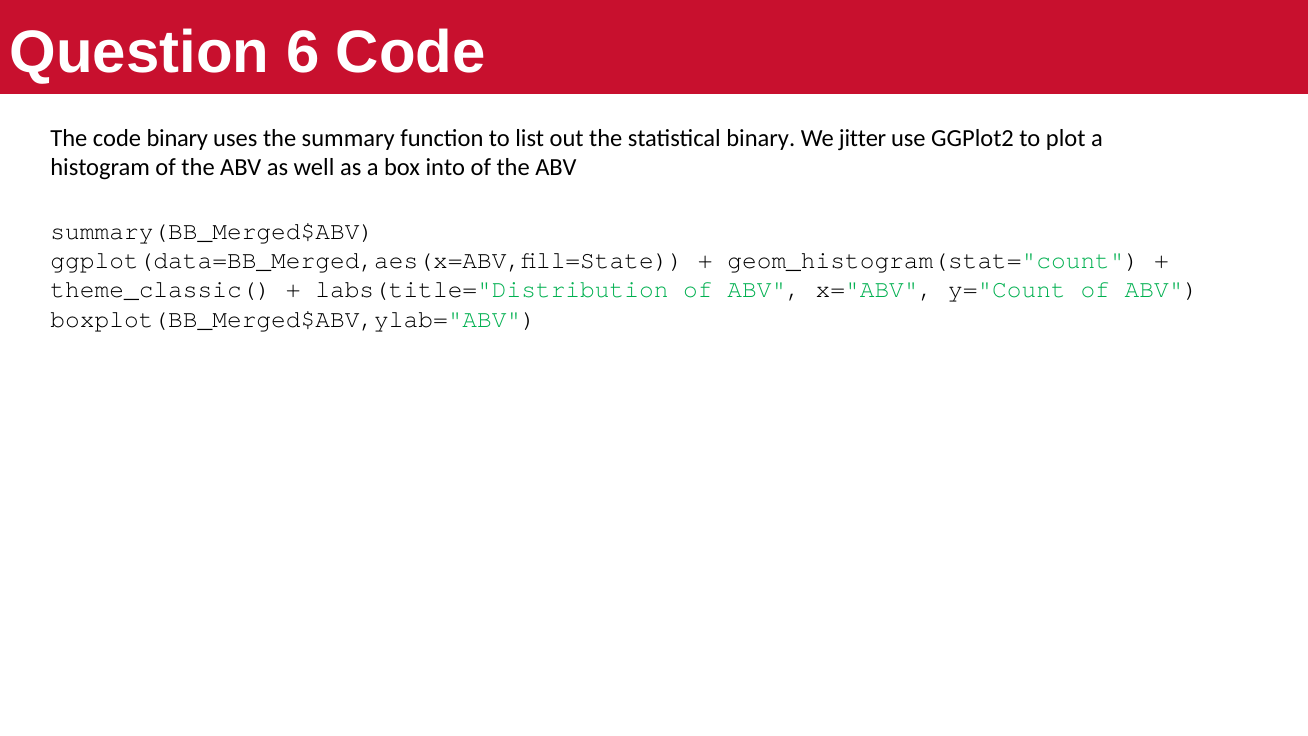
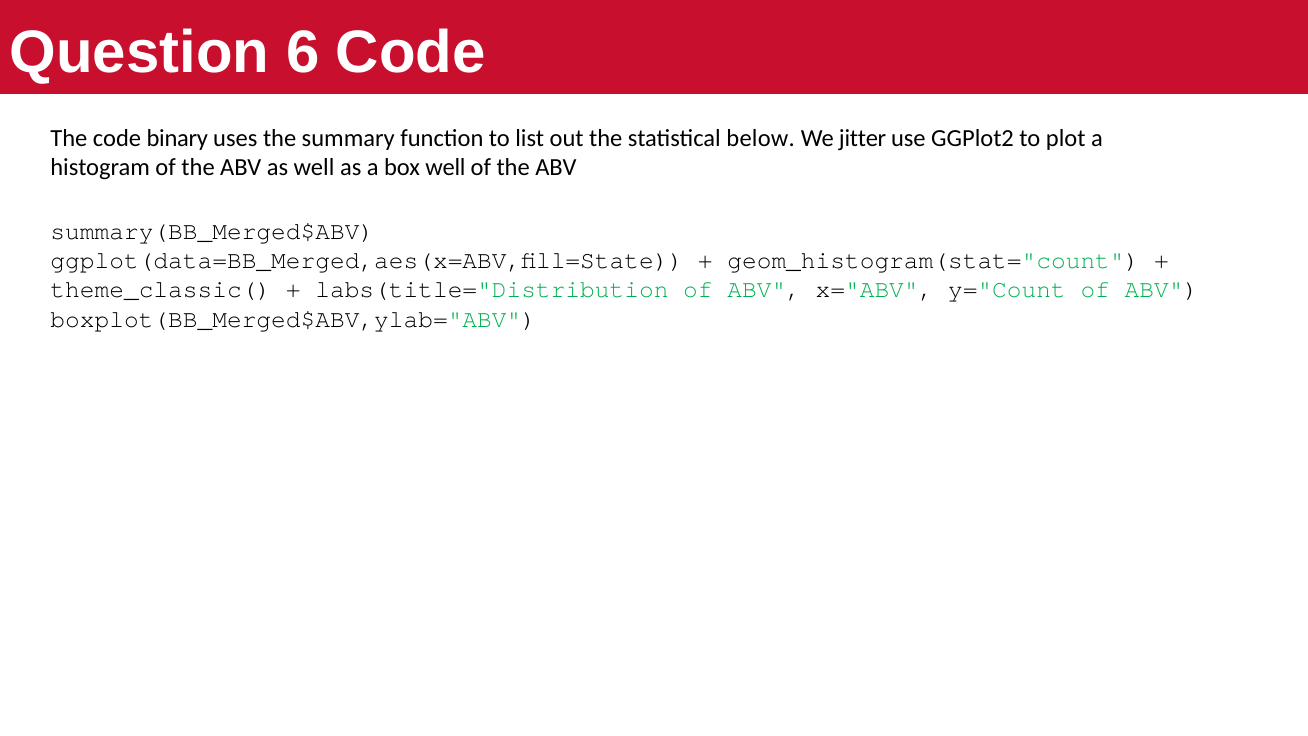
statistical binary: binary -> below (761, 138)
box into: into -> well (445, 168)
